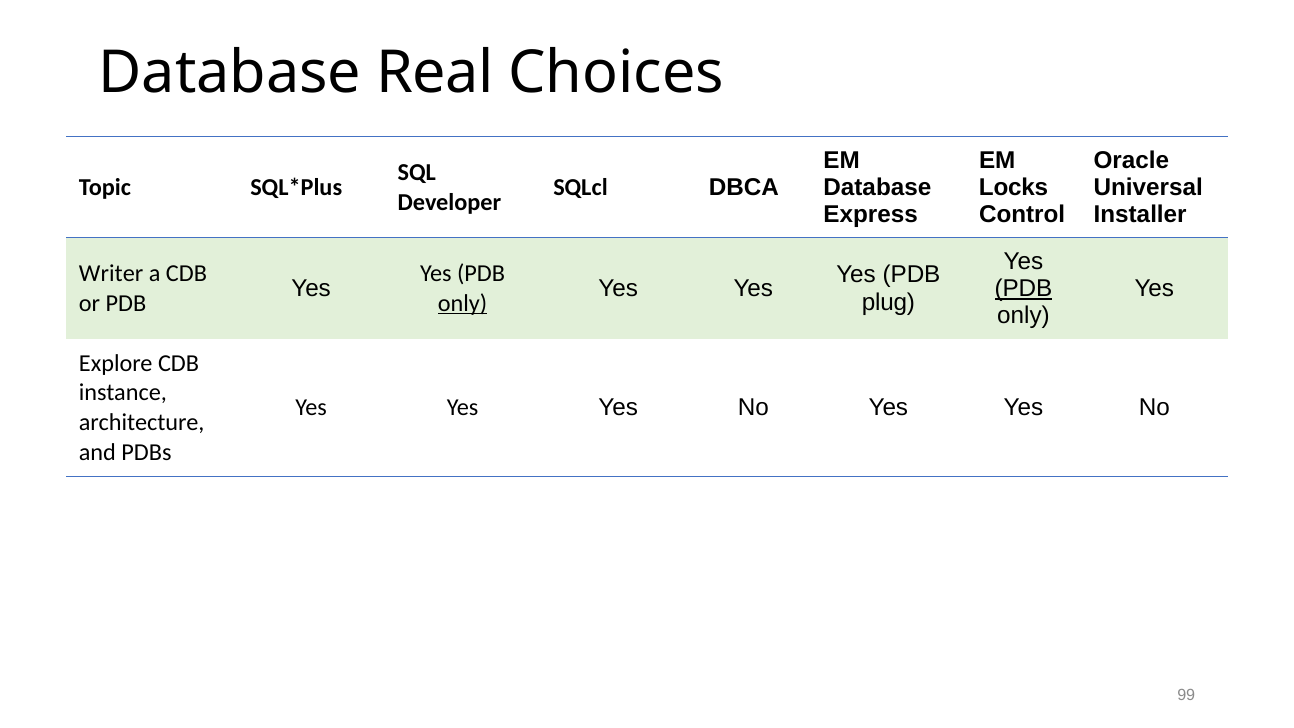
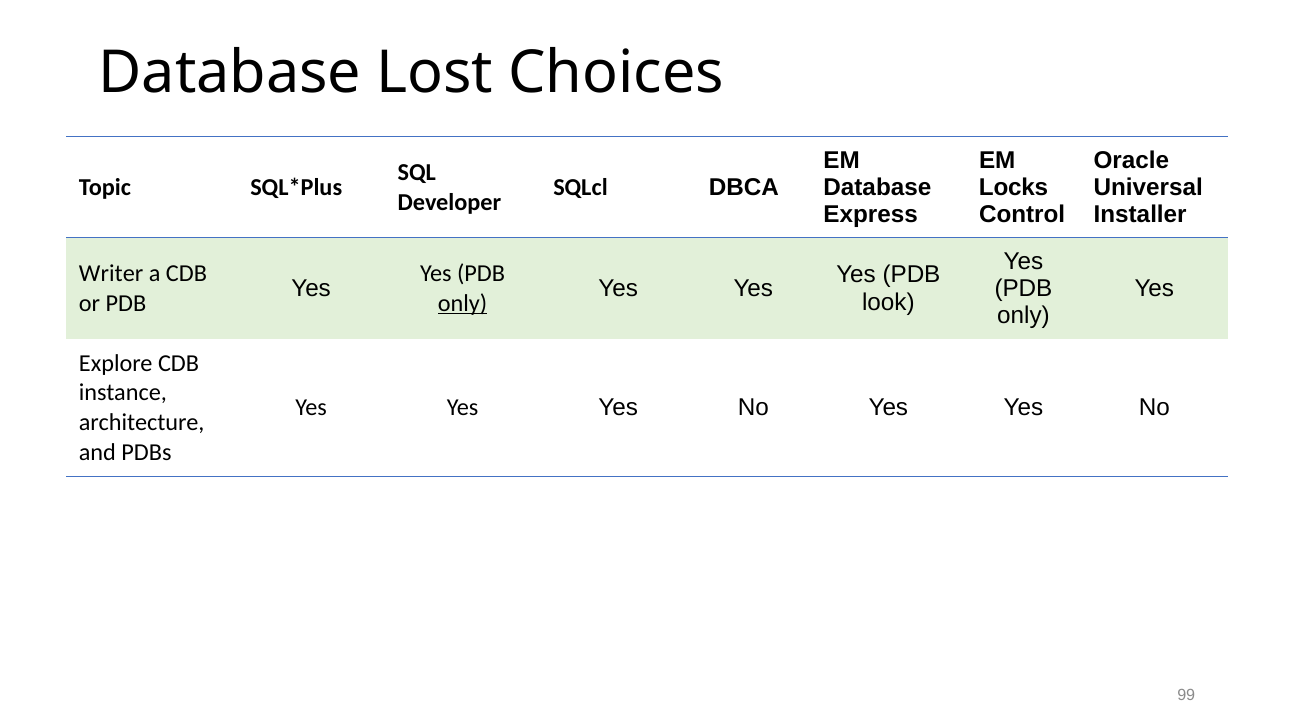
Real: Real -> Lost (435, 73)
PDB underline: present -> none (1023, 288)
plug: plug -> look (888, 302)
